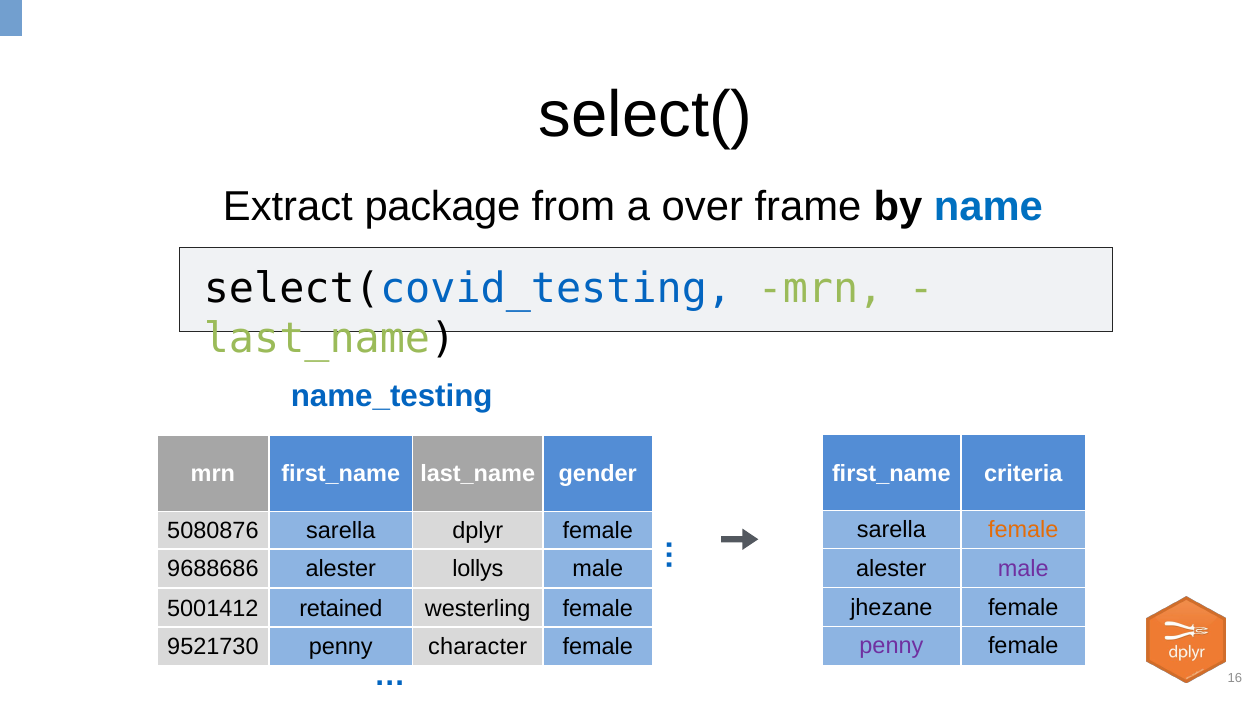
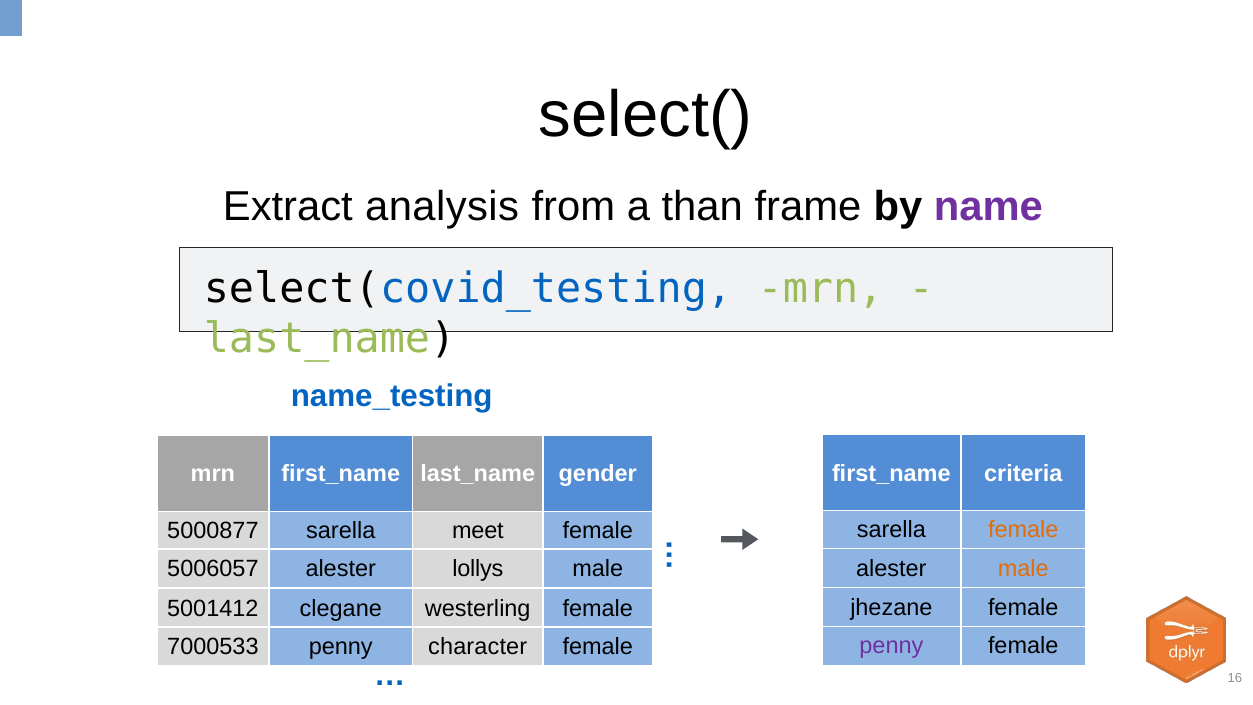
package: package -> analysis (442, 207)
over: over -> than (702, 207)
name colour: blue -> purple (988, 207)
5080876: 5080876 -> 5000877 (213, 531)
dplyr: dplyr -> meet (478, 531)
male colour: purple -> orange (1023, 568)
9688686: 9688686 -> 5006057 (213, 569)
retained: retained -> clegane (341, 608)
9521730: 9521730 -> 7000533 (213, 647)
